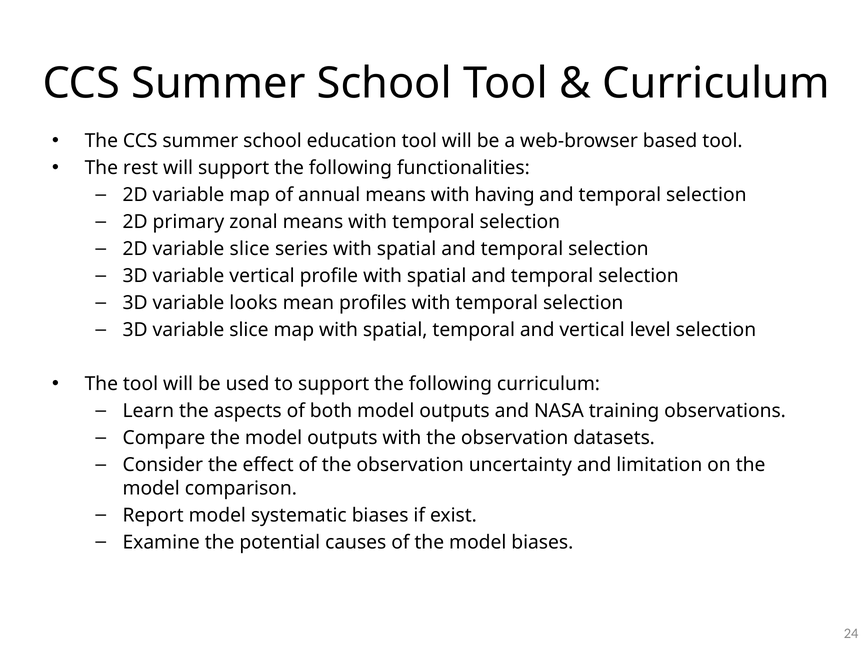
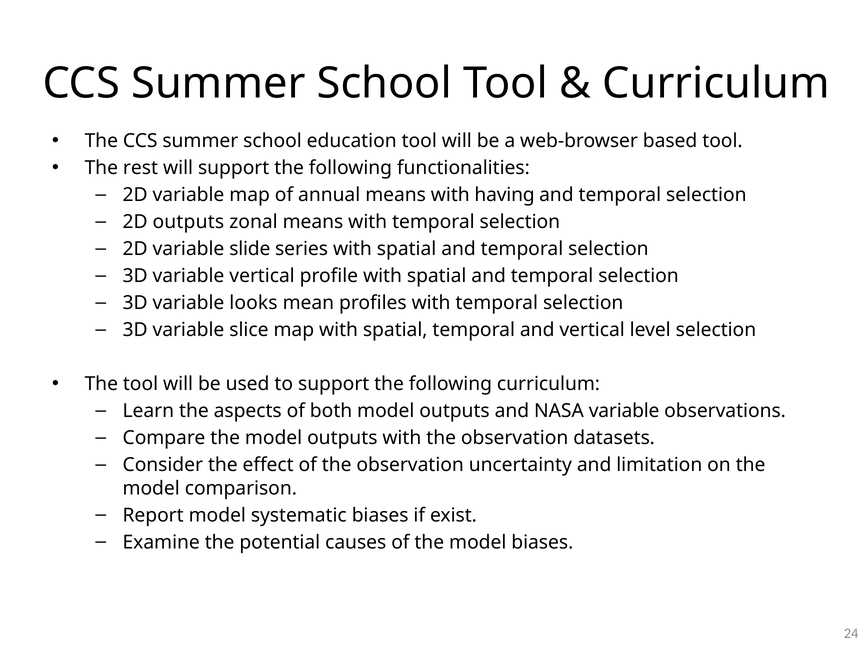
2D primary: primary -> outputs (188, 222)
2D variable slice: slice -> slide (250, 249)
NASA training: training -> variable (624, 411)
